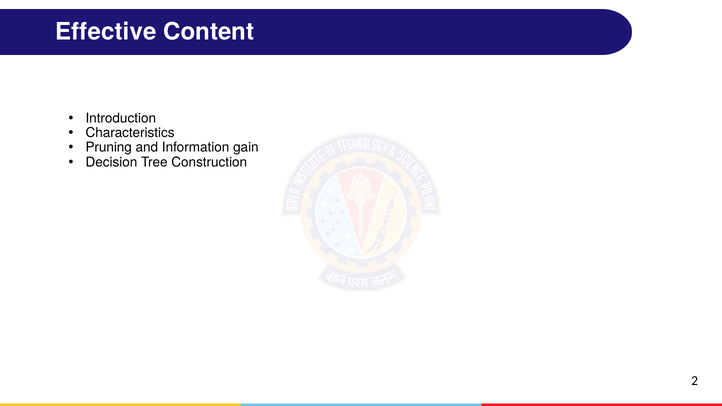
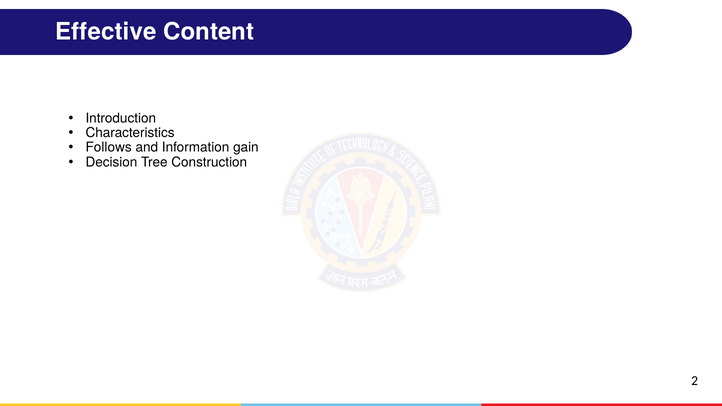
Pruning: Pruning -> Follows (109, 147)
